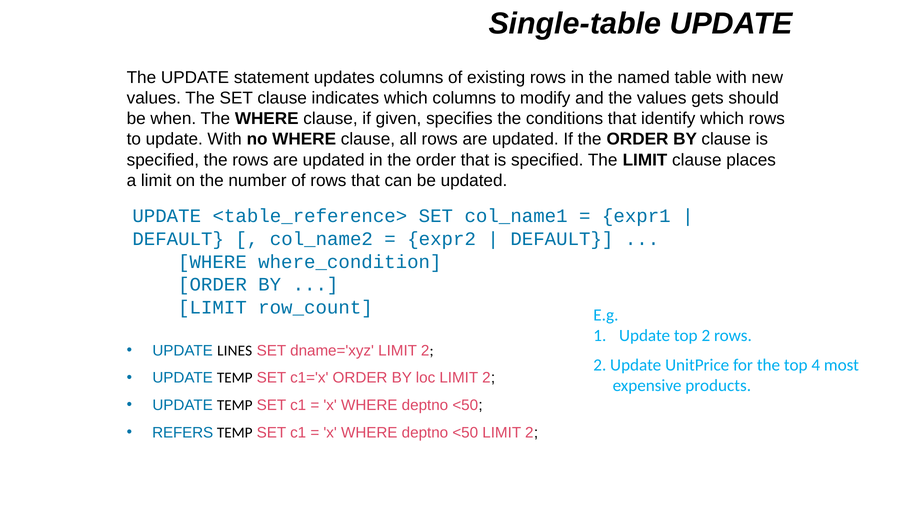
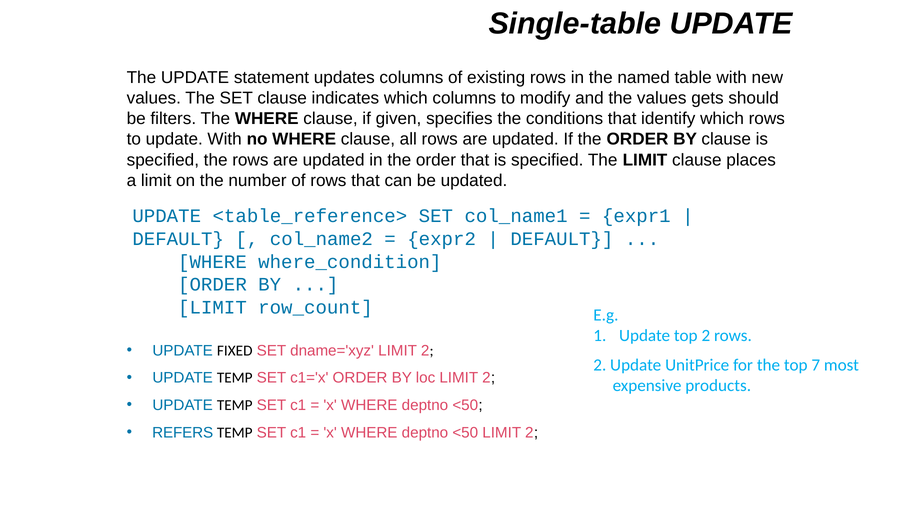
when: when -> filters (173, 119)
LINES: LINES -> FIXED (235, 351)
4: 4 -> 7 (816, 365)
